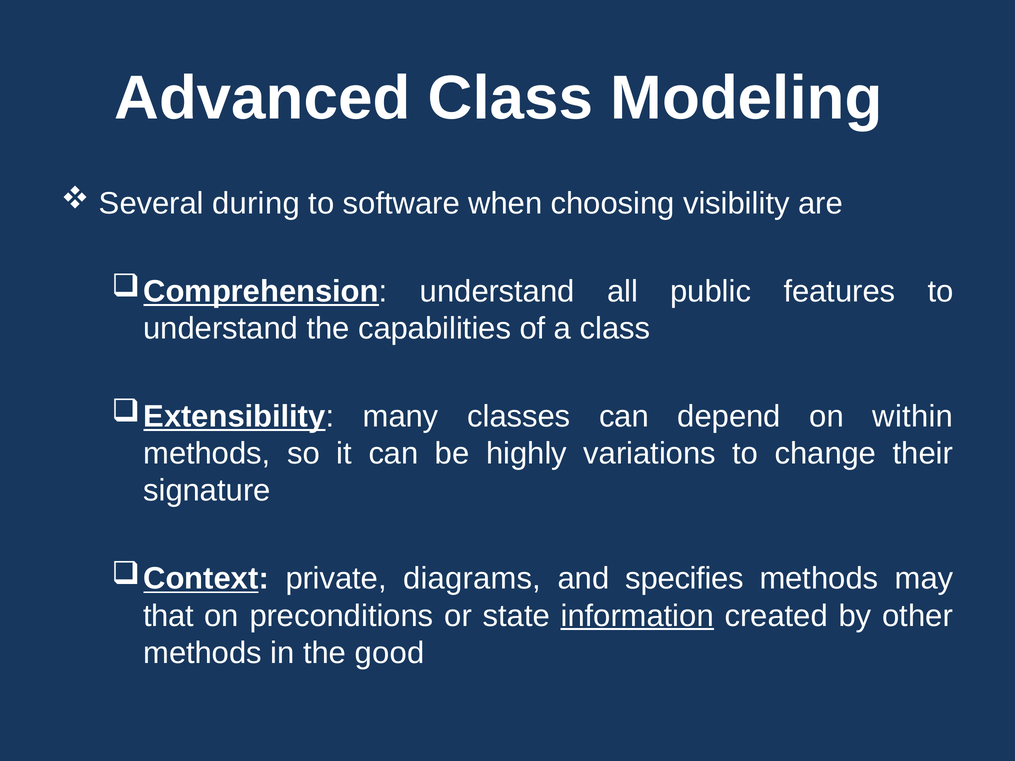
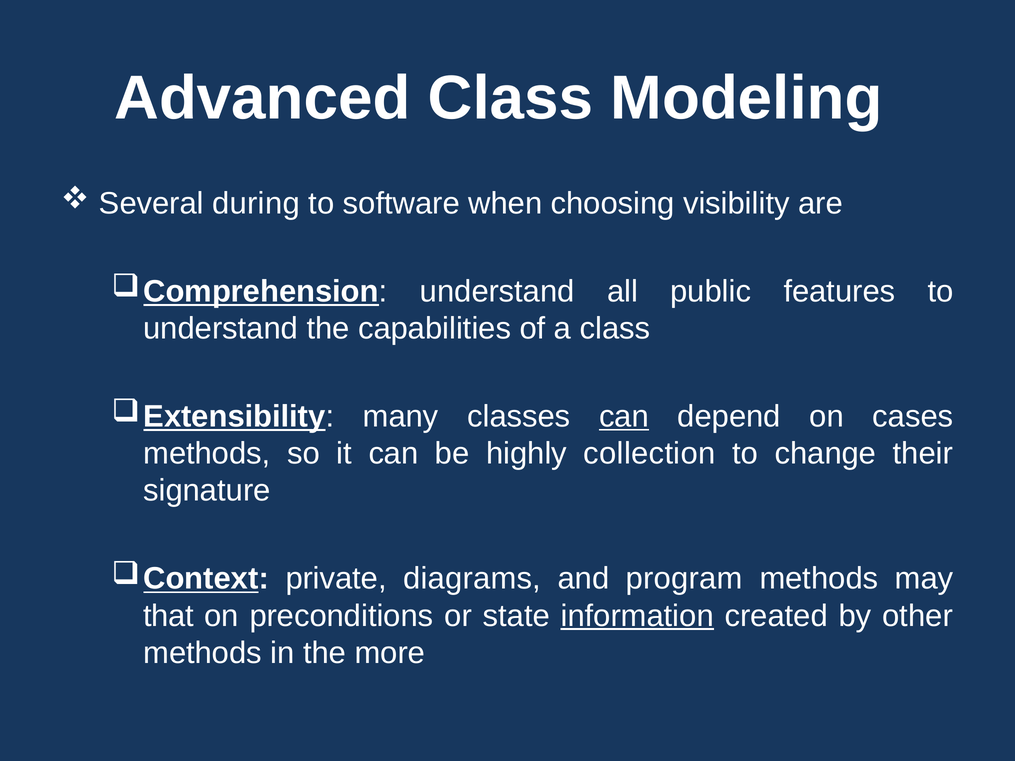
can underline: none -> present (624, 417)
within: within -> cases (913, 417)
variations: variations -> collection (649, 454)
specifies: specifies -> program (684, 579)
good: good -> more (390, 653)
